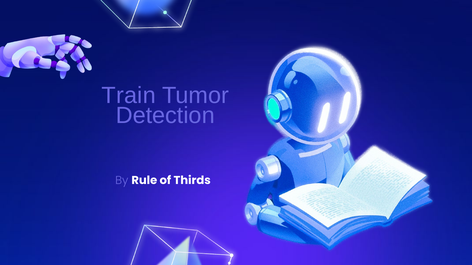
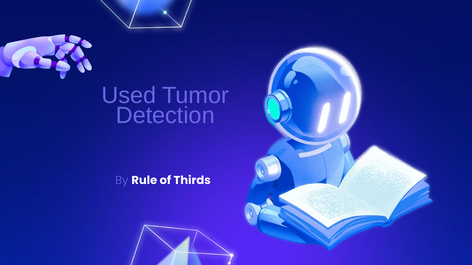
Train: Train -> Used (129, 95)
